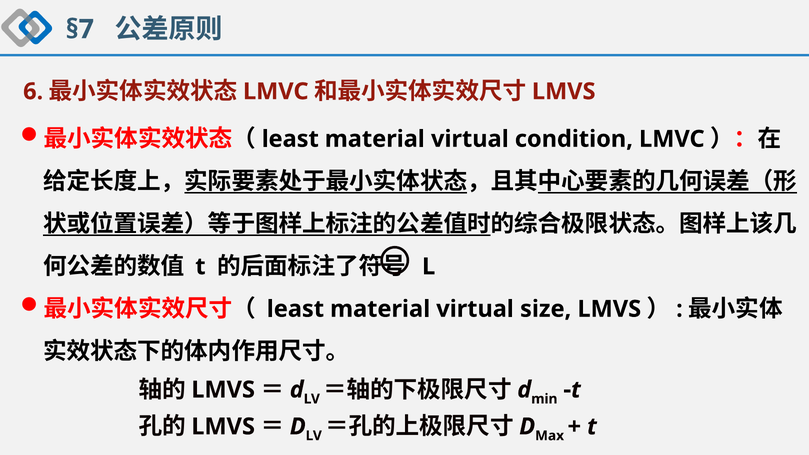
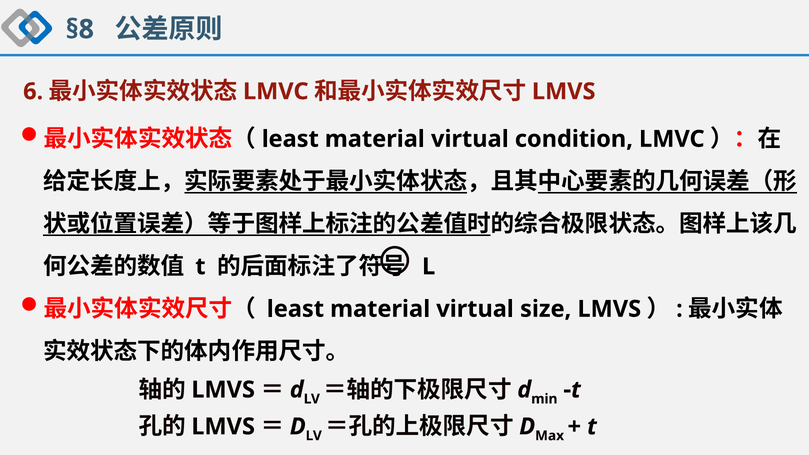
§7: §7 -> §8 (80, 29)
